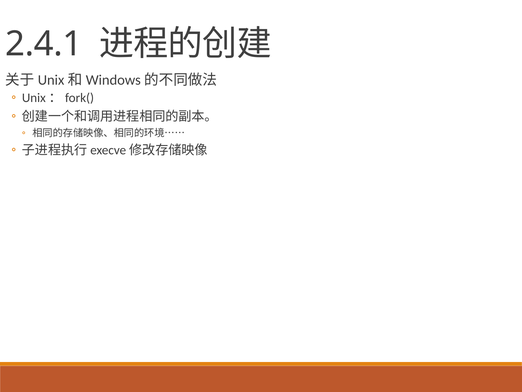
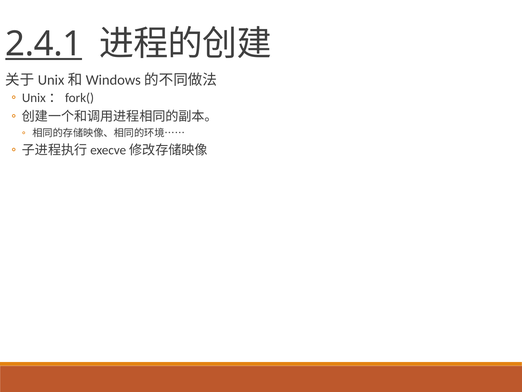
2.4.1 underline: none -> present (44, 44)
